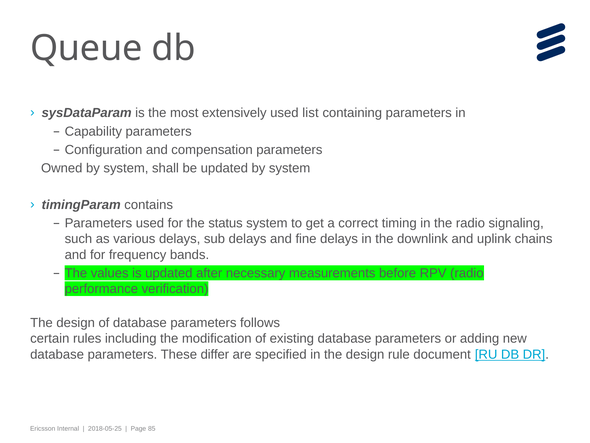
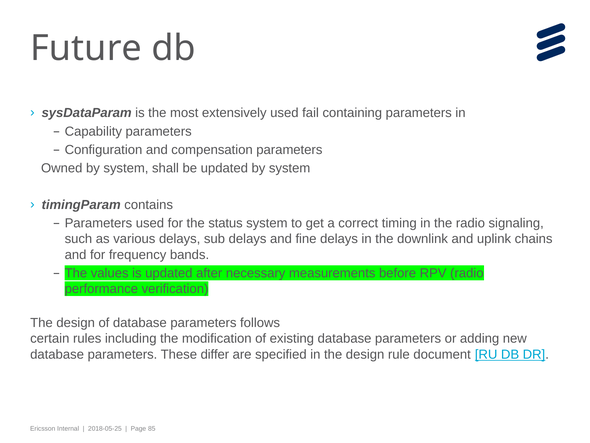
Queue: Queue -> Future (86, 48)
list: list -> fail (311, 113)
